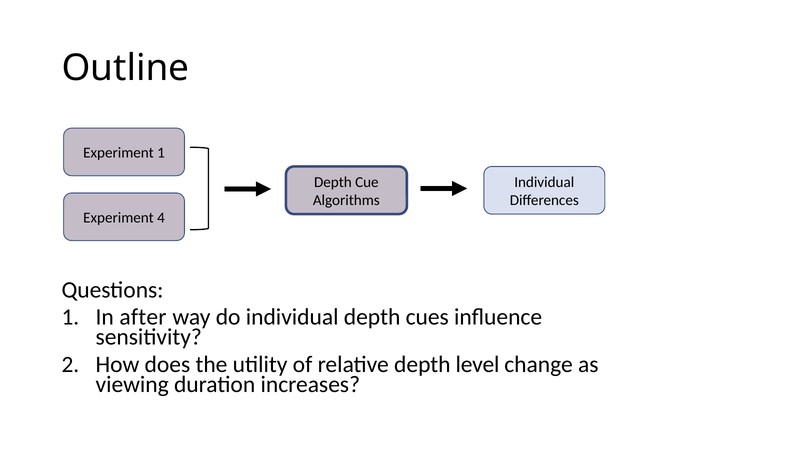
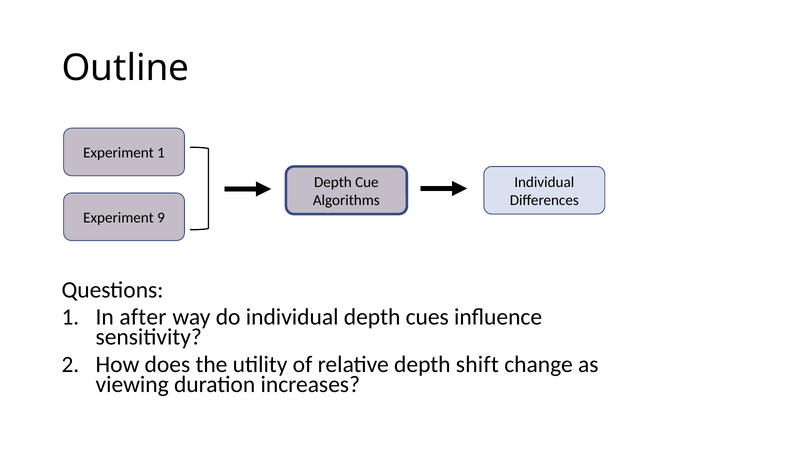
4: 4 -> 9 (161, 218)
level: level -> shift (477, 364)
